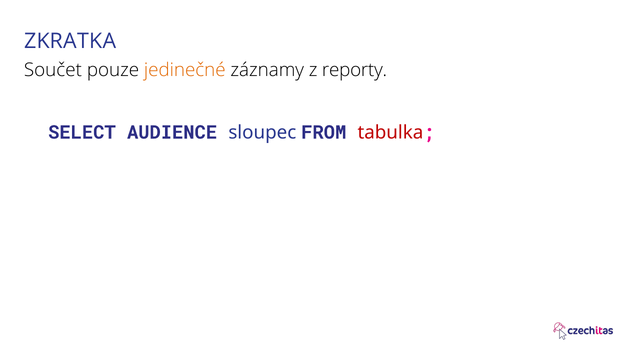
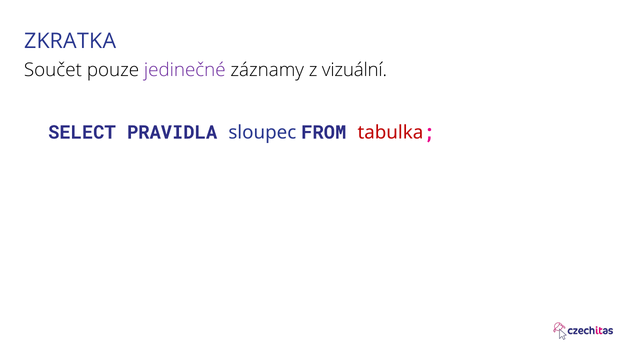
jedinečné colour: orange -> purple (185, 70)
reporty: reporty -> vizuální (354, 70)
AUDIENCE: AUDIENCE -> PRAVIDLA (172, 133)
